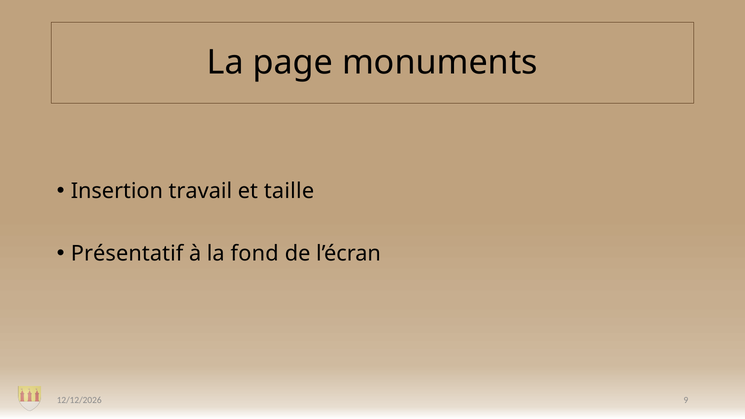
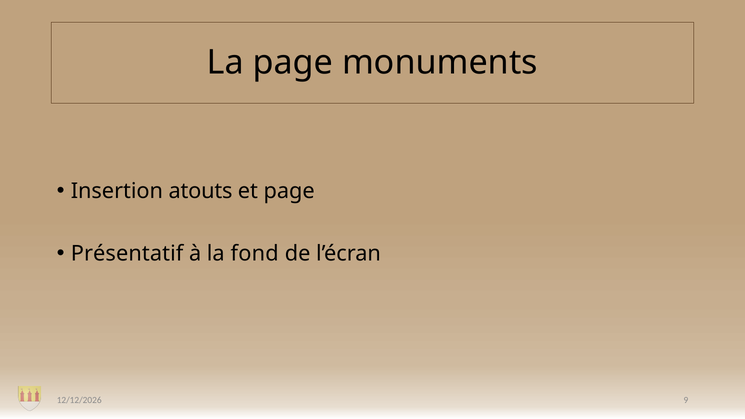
travail: travail -> atouts (201, 191)
et taille: taille -> page (289, 191)
